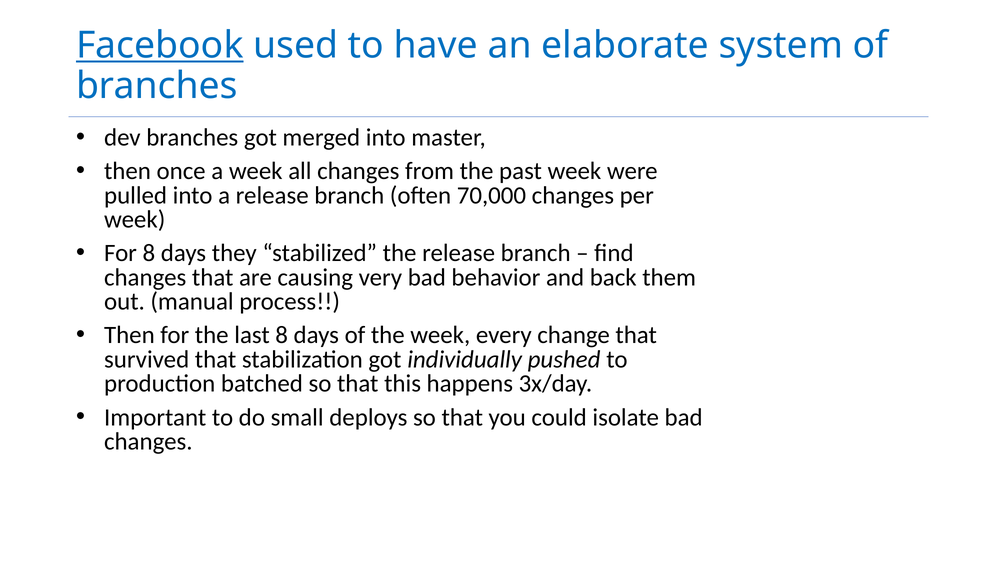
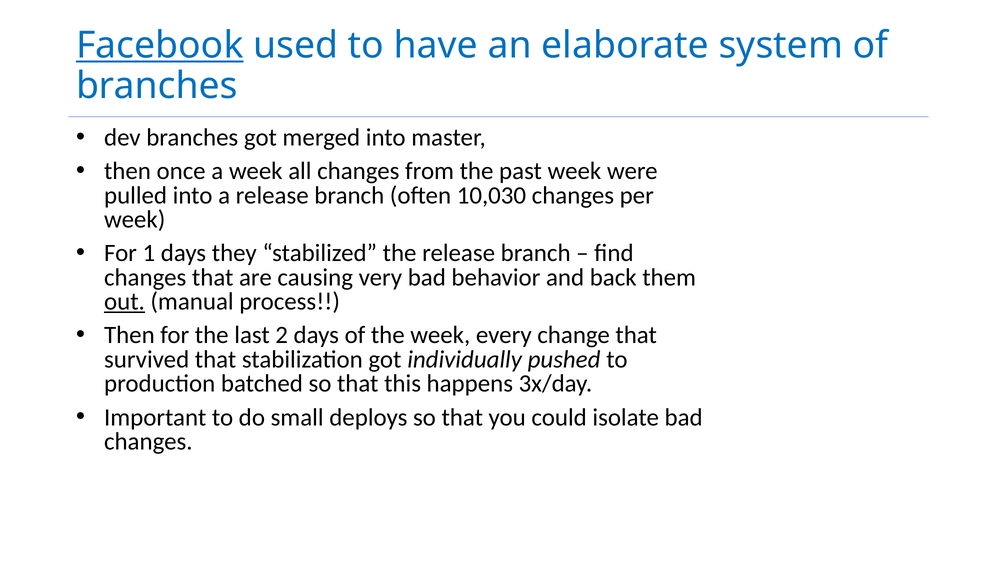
70,000: 70,000 -> 10,030 (491, 195)
For 8: 8 -> 1 (149, 253)
out underline: none -> present (124, 302)
last 8: 8 -> 2 (282, 335)
